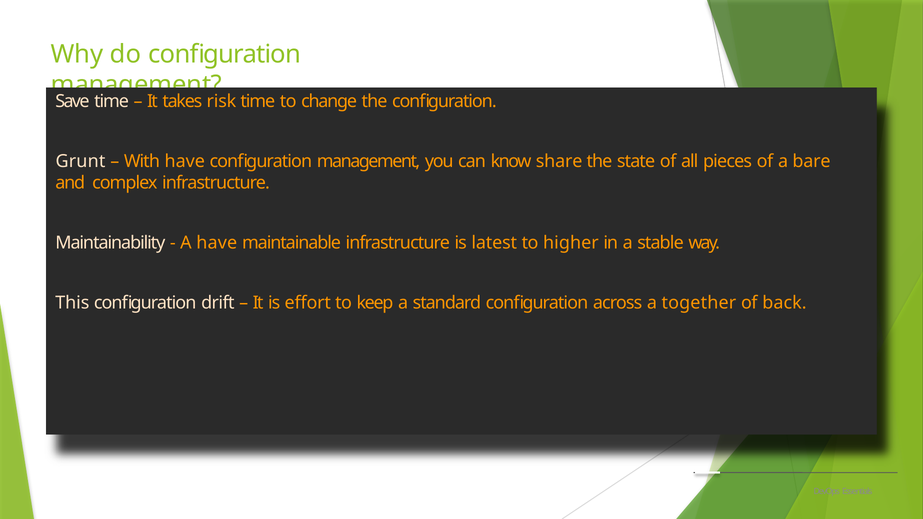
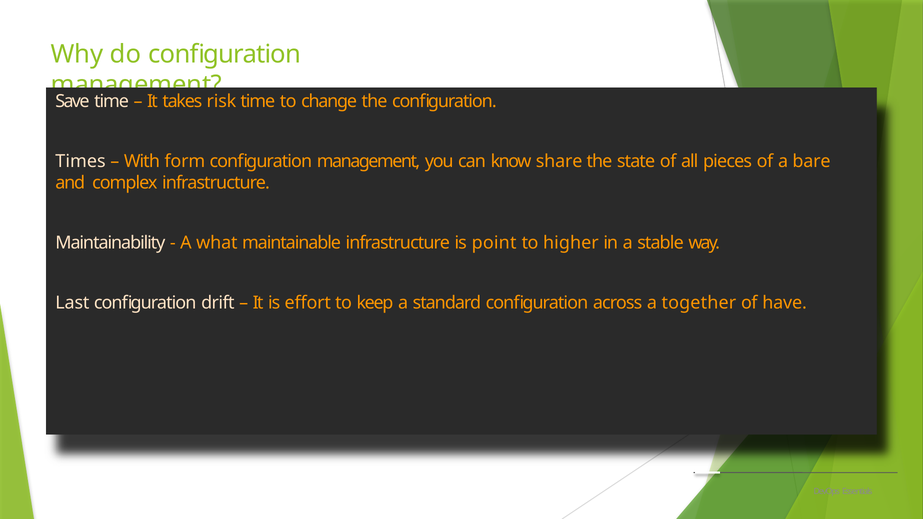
Grunt: Grunt -> Times (81, 161)
With have: have -> form (185, 161)
A have: have -> what (217, 243)
latest: latest -> point (494, 243)
This: This -> Last (72, 303)
back: back -> have (785, 303)
